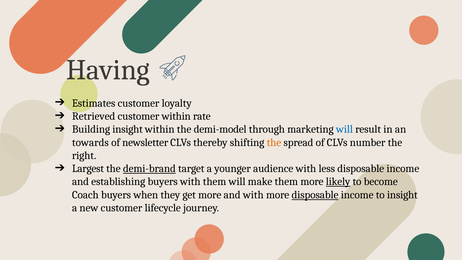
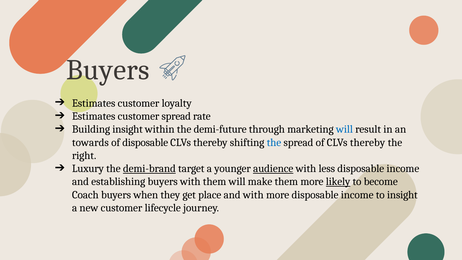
Having: Having -> Buyers (108, 70)
Retrieved: Retrieved -> Estimates (94, 116)
customer within: within -> spread (176, 116)
demi-model: demi-model -> demi-future (220, 129)
of newsletter: newsletter -> disposable (145, 142)
the colour: orange -> blue (274, 142)
of CLVs number: number -> thereby (368, 142)
Largest: Largest -> Luxury (88, 169)
audience underline: none -> present (273, 169)
get more: more -> place (210, 195)
disposable underline: present -> none (315, 195)
